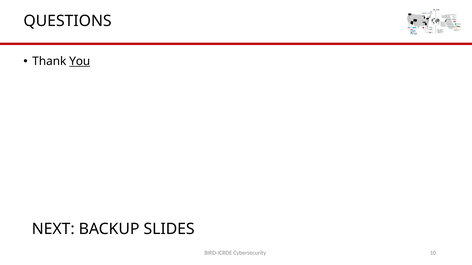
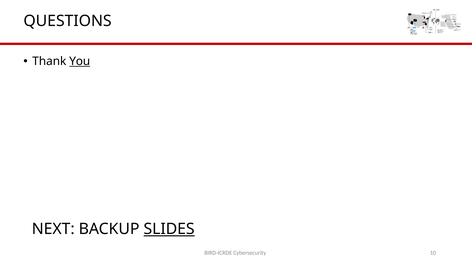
SLIDES underline: none -> present (169, 229)
